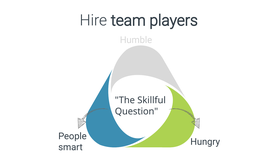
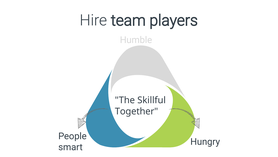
Question: Question -> Together (136, 111)
